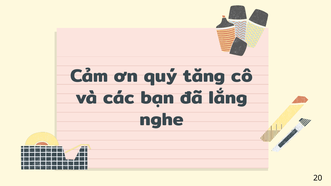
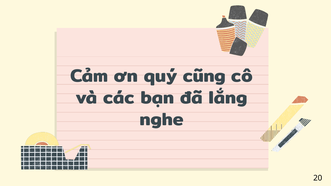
tăng: tăng -> cũng (204, 76)
